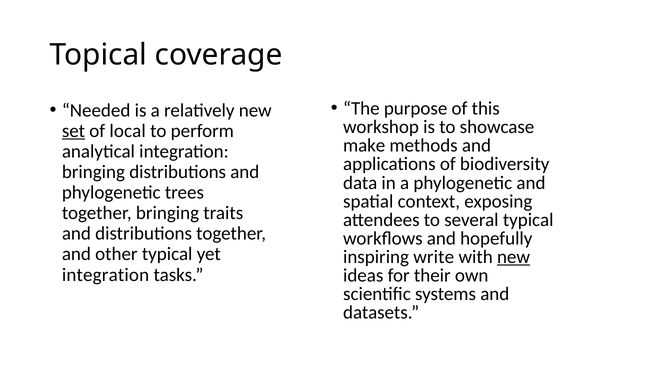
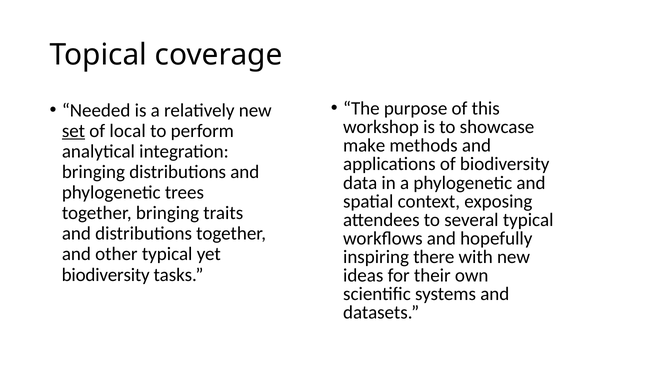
write: write -> there (434, 257)
new underline: present -> none (513, 257)
integration: integration -> biodiversity (106, 275)
